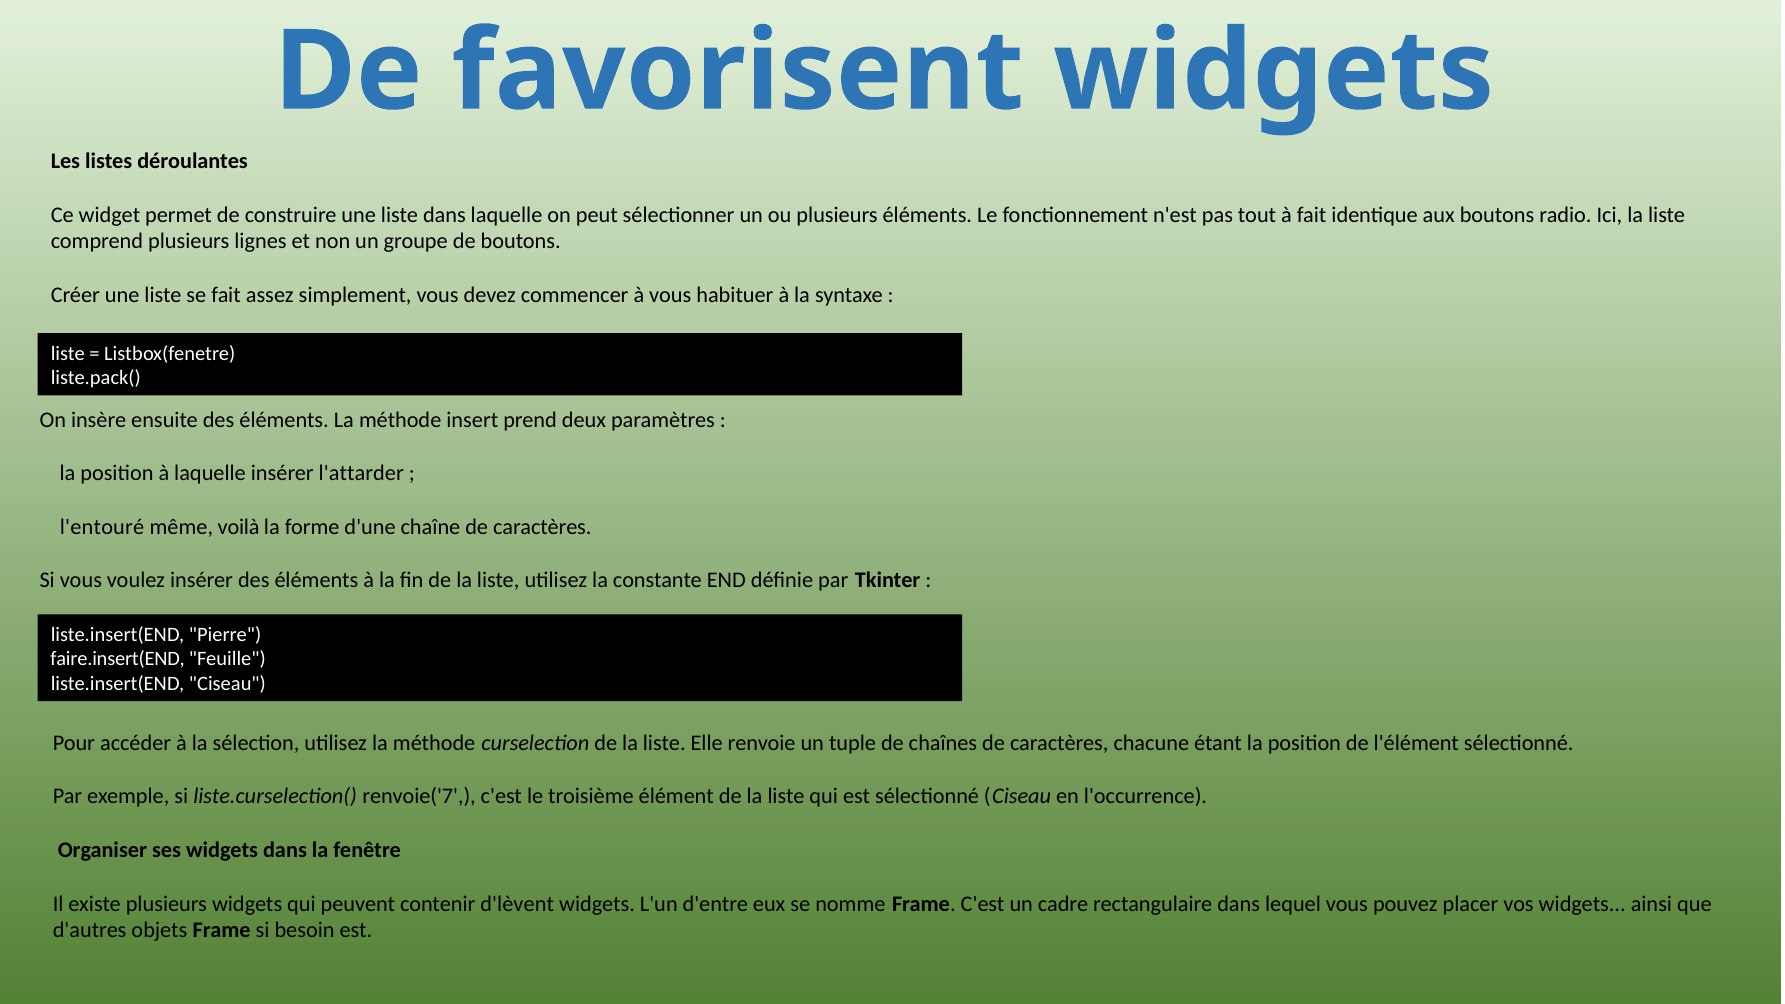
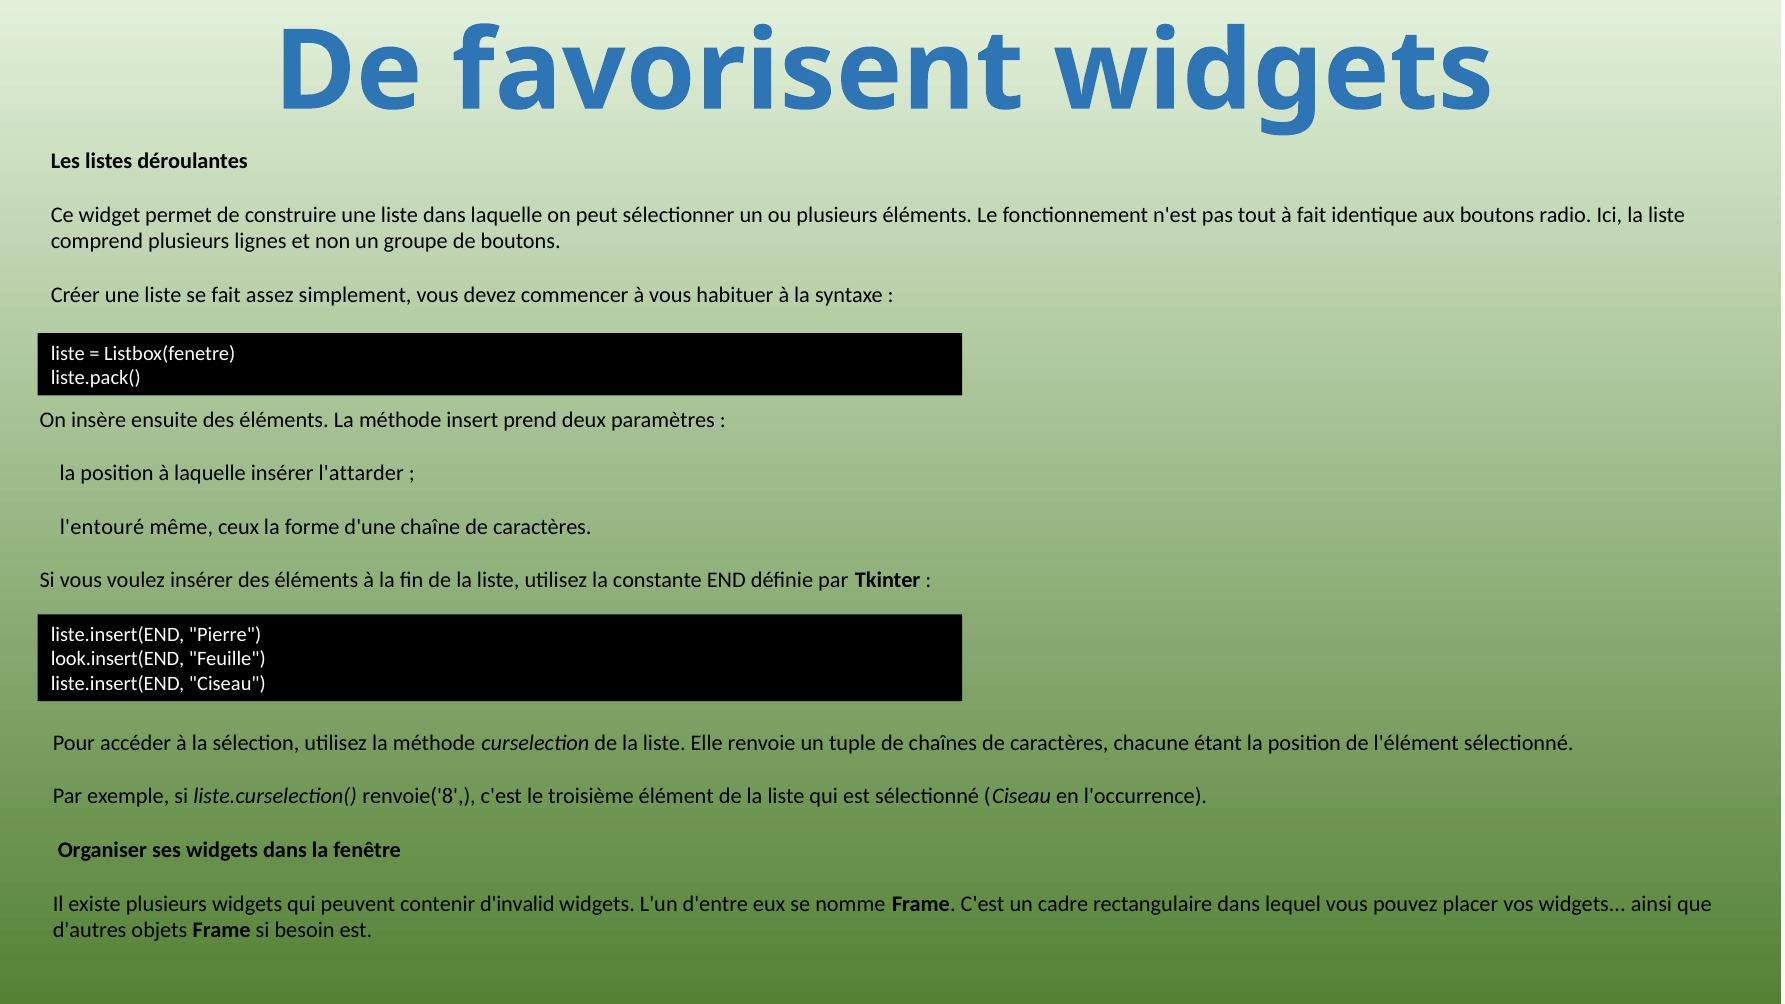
voilà: voilà -> ceux (239, 527)
faire.insert(END: faire.insert(END -> look.insert(END (118, 659)
renvoie('7: renvoie('7 -> renvoie('8 (419, 797)
d'lèvent: d'lèvent -> d'invalid (517, 904)
